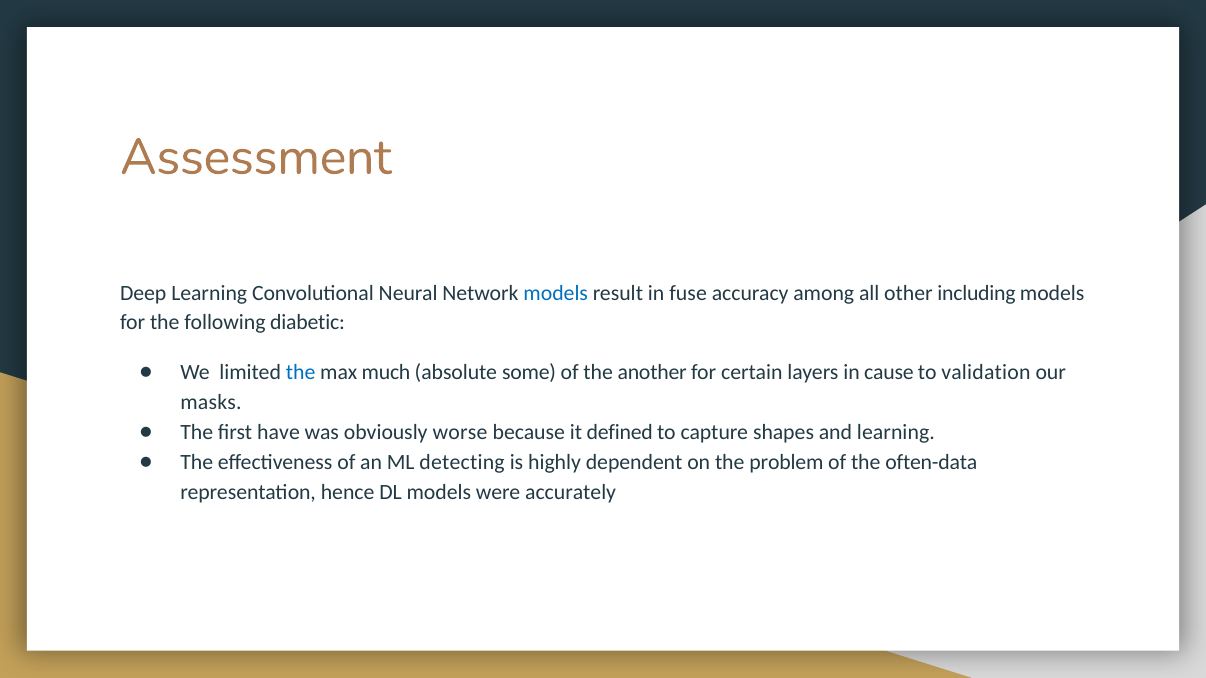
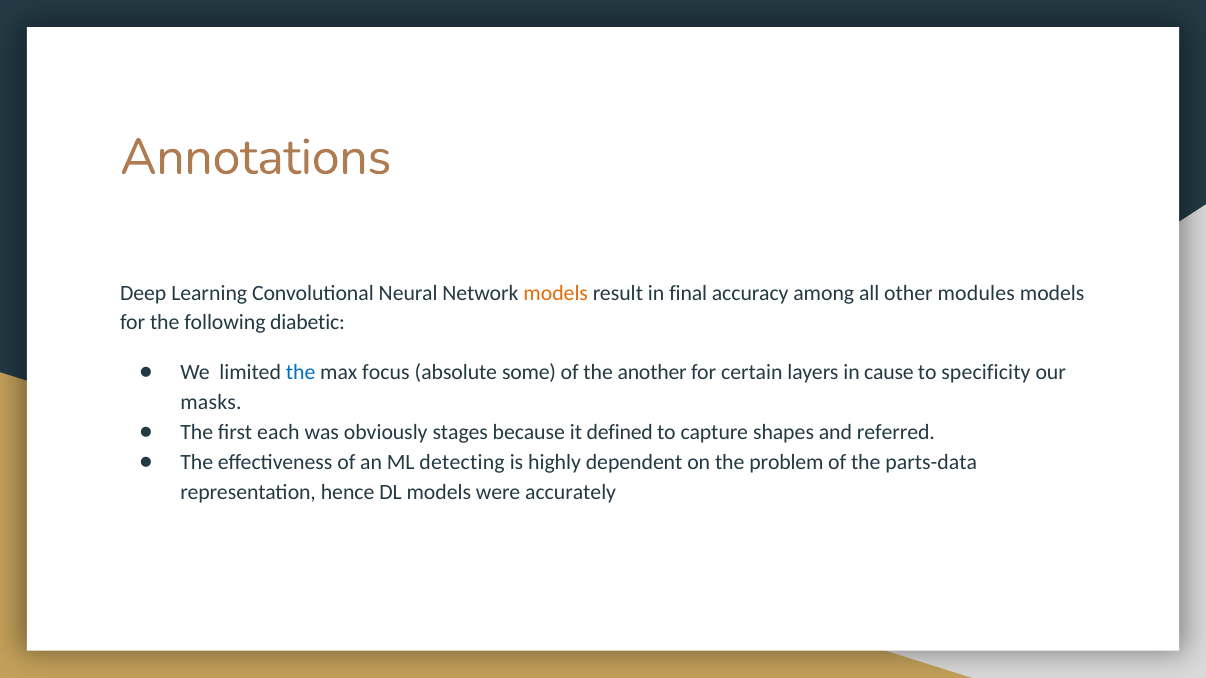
Assessment: Assessment -> Annotations (256, 157)
models colour: blue -> orange (556, 293)
fuse: fuse -> final (688, 293)
including: including -> modules (976, 293)
much: much -> focus (386, 373)
validation: validation -> specificity (986, 373)
have: have -> each (278, 433)
worse: worse -> stages (460, 433)
and learning: learning -> referred (896, 433)
often-data: often-data -> parts-data (931, 463)
